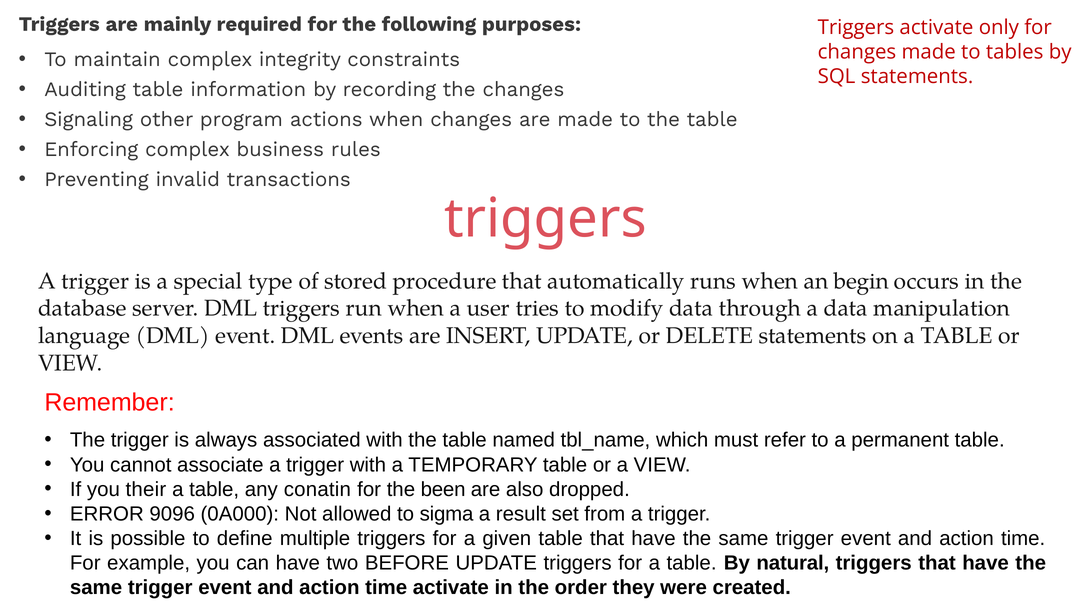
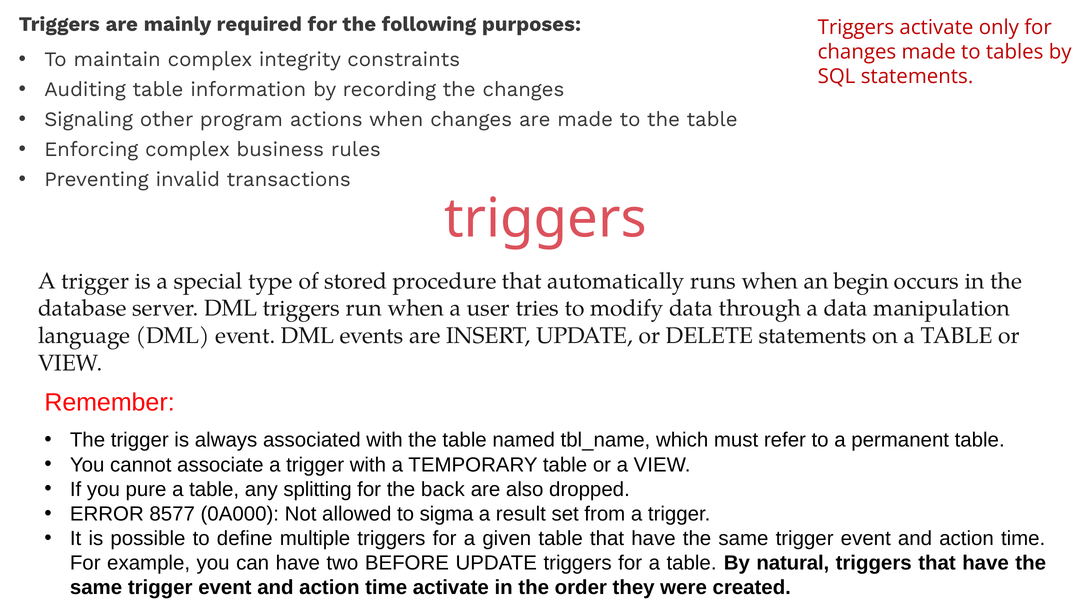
their: their -> pure (146, 489)
conatin: conatin -> splitting (318, 489)
been: been -> back (443, 489)
9096: 9096 -> 8577 (172, 514)
